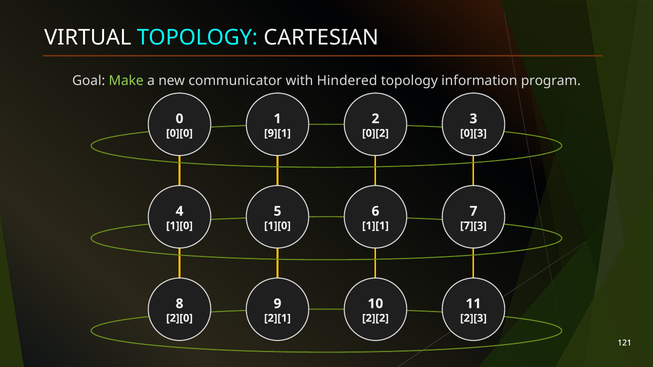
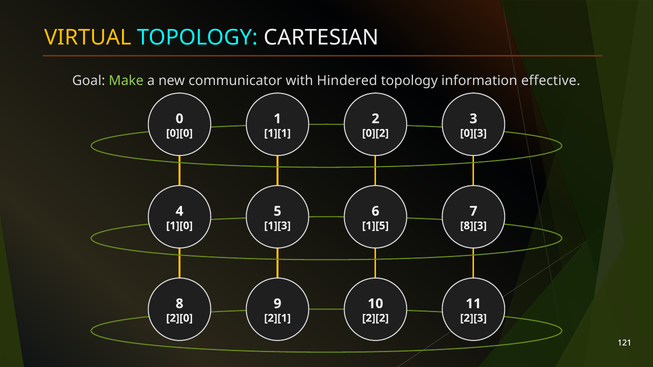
VIRTUAL colour: white -> yellow (88, 38)
program: program -> effective (551, 81)
9][1: 9][1 -> 1][1 (277, 133)
1][0: 1][0 -> 1][3 (277, 226)
1][1: 1][1 -> 1][5 (375, 226)
7][3: 7][3 -> 8][3 (473, 226)
